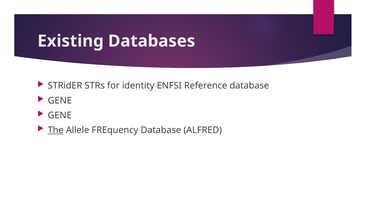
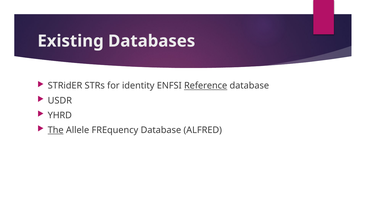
Reference underline: none -> present (206, 86)
GENE: GENE -> USDR (60, 100)
GENE: GENE -> YHRD (60, 115)
